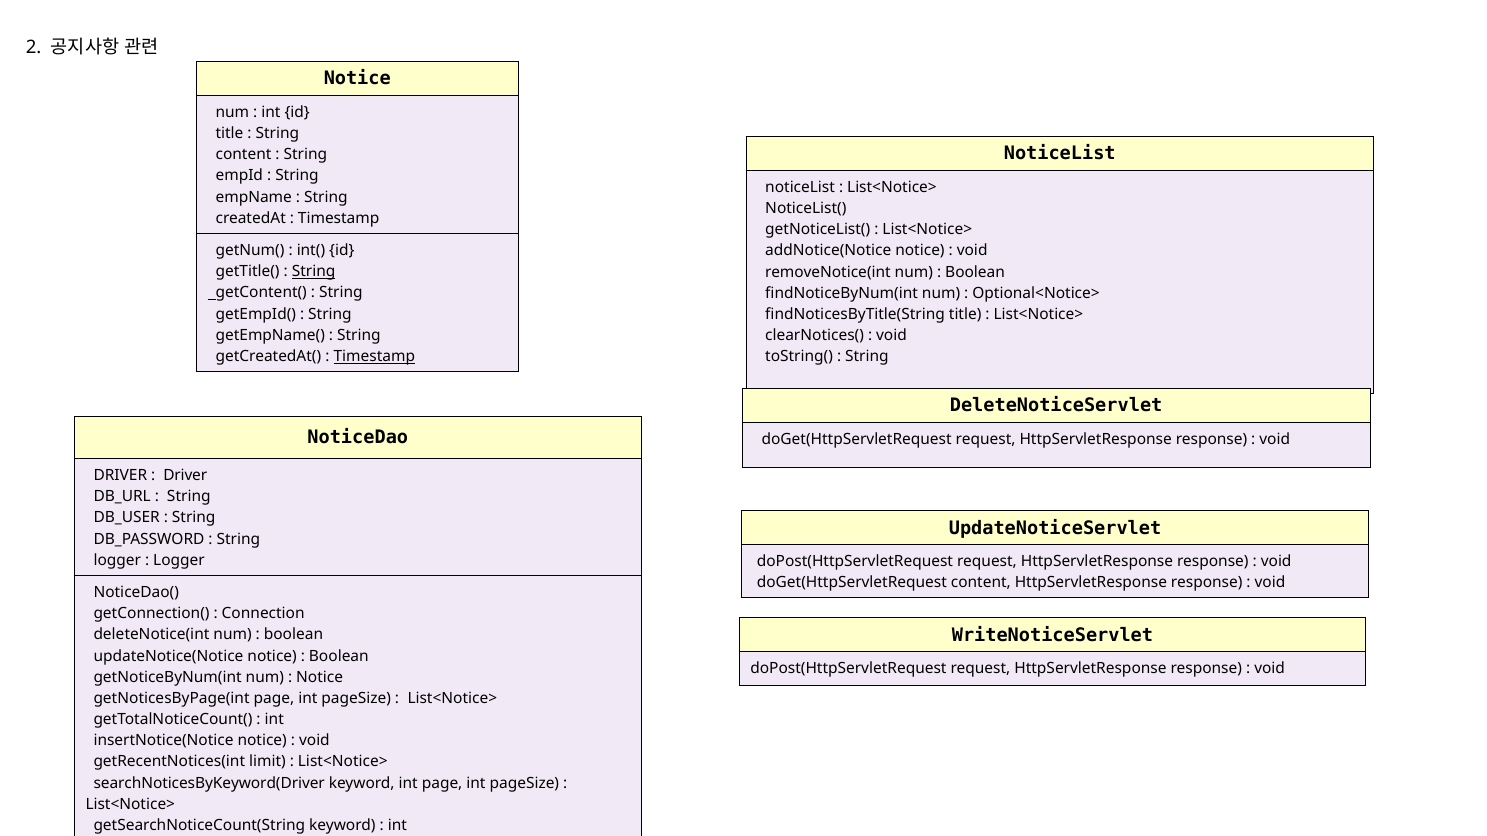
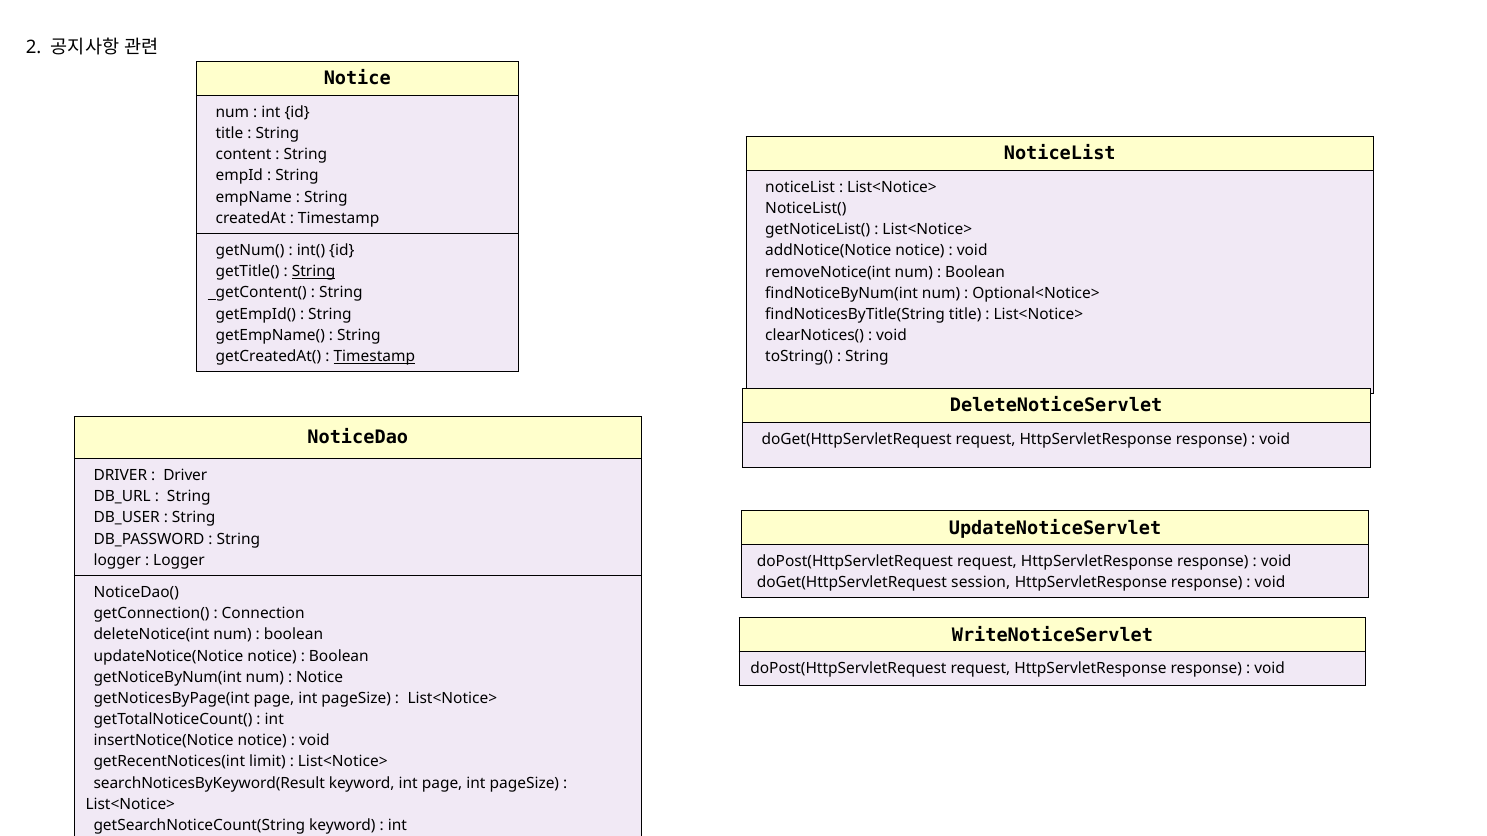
doGet(HttpServletRequest content: content -> session (981, 583)
searchNoticesByKeyword(Driver: searchNoticesByKeyword(Driver -> searchNoticesByKeyword(Result (209, 783)
